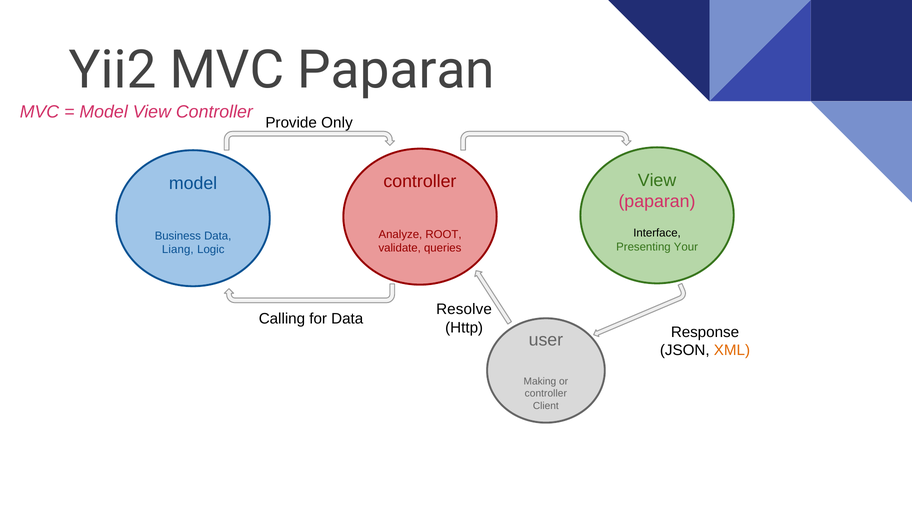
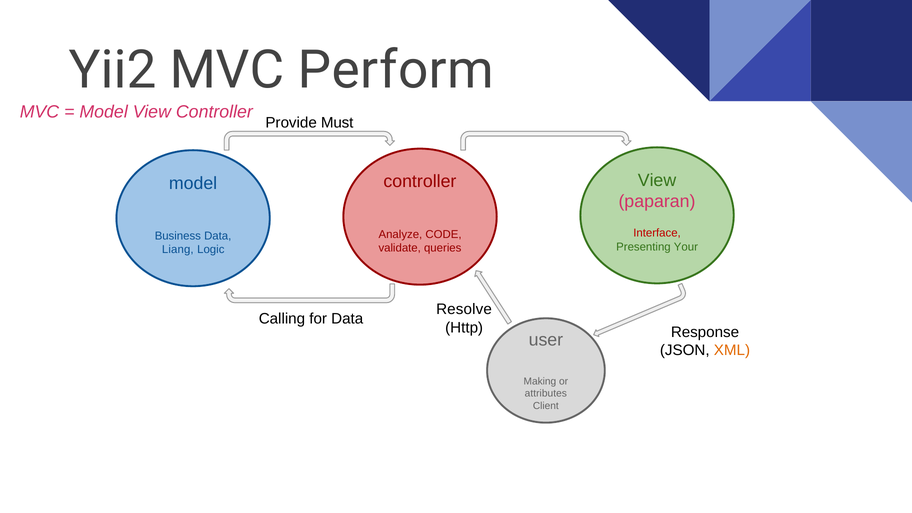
MVC Paparan: Paparan -> Perform (396, 70)
Only: Only -> Must (337, 123)
Interface colour: black -> red (657, 233)
ROOT: ROOT -> CODE (444, 234)
controller: controller -> attributes (546, 394)
